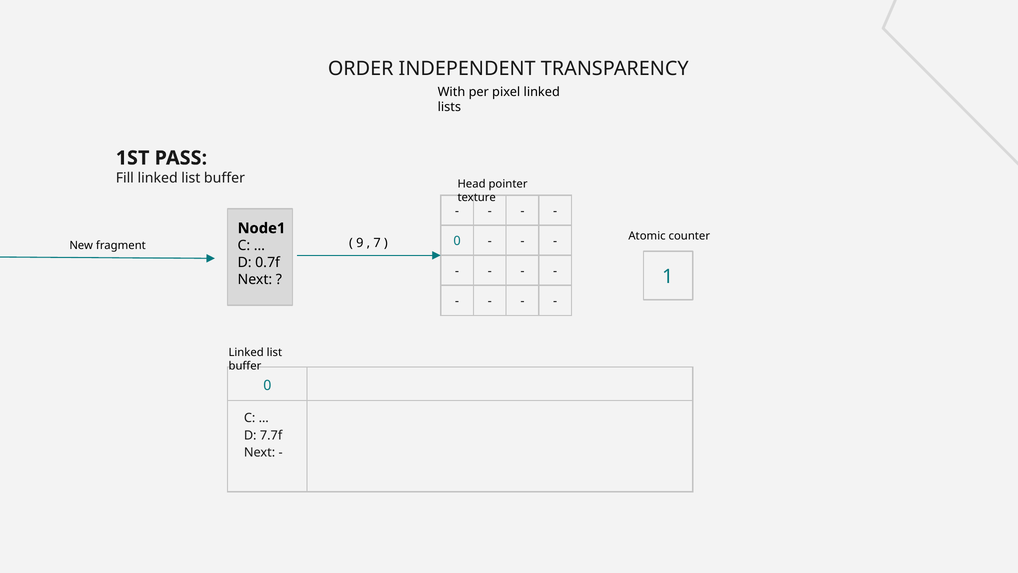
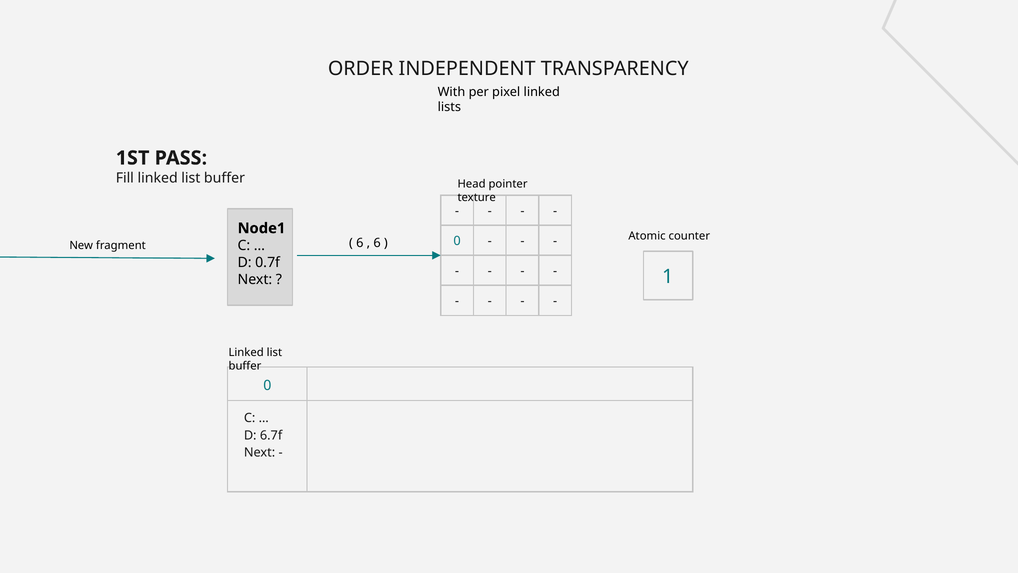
9: 9 -> 6 (360, 243)
7: 7 -> 6 (377, 243)
7.7f: 7.7f -> 6.7f (271, 435)
